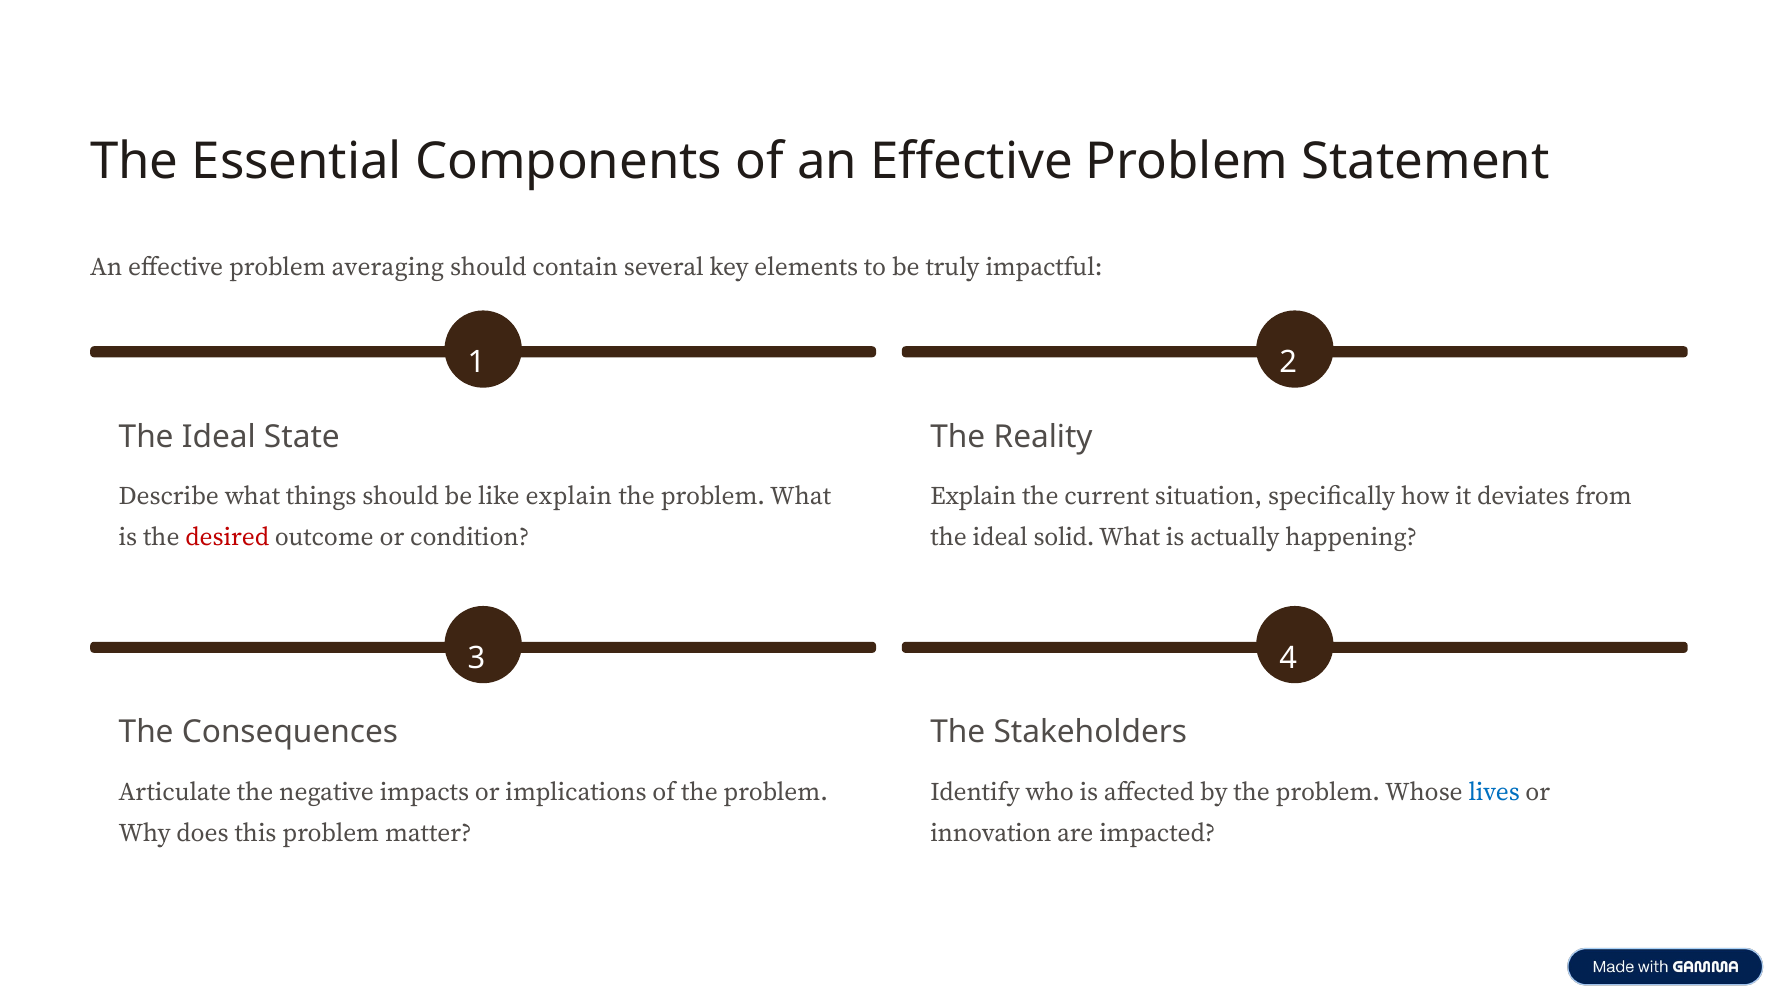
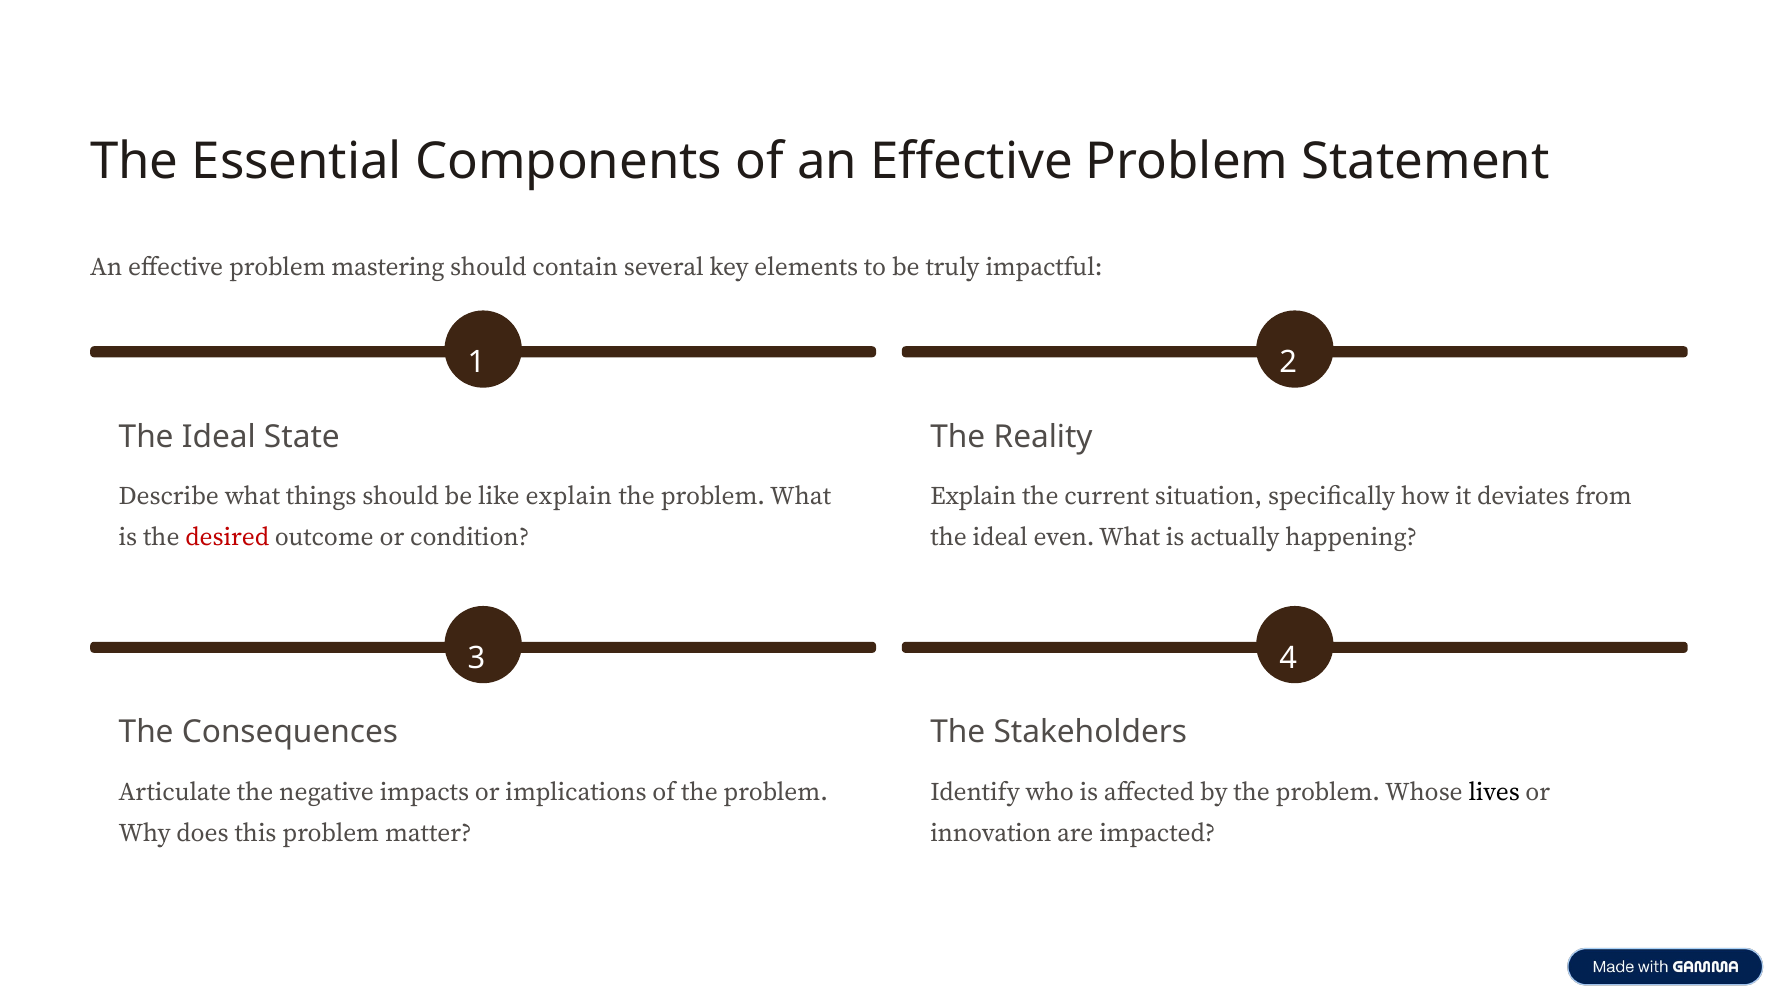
averaging: averaging -> mastering (388, 268)
solid: solid -> even (1064, 538)
lives colour: blue -> black (1494, 792)
